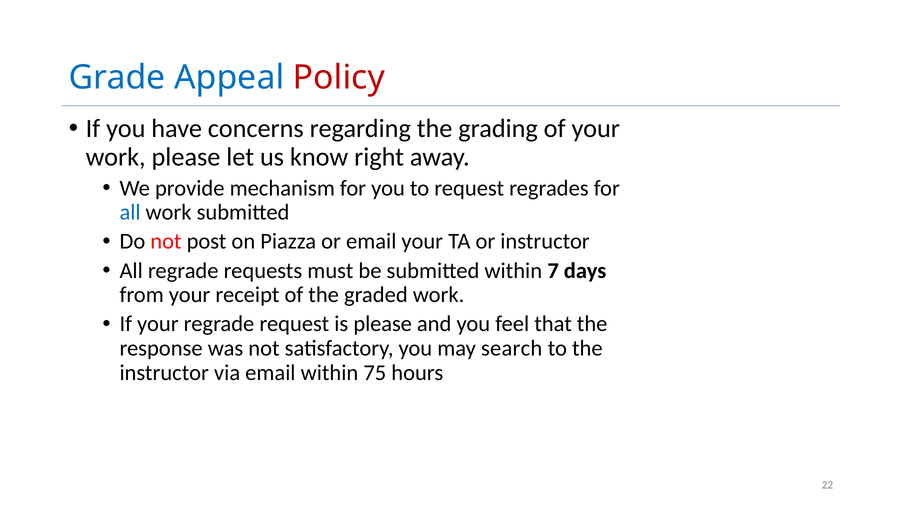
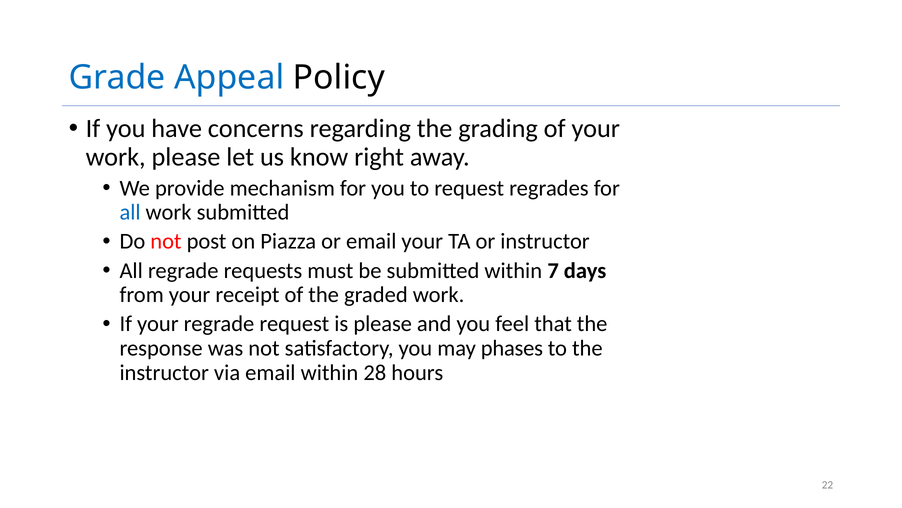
Policy colour: red -> black (339, 78)
search: search -> phases (512, 348)
75: 75 -> 28 (375, 372)
